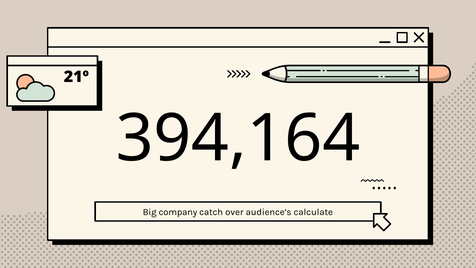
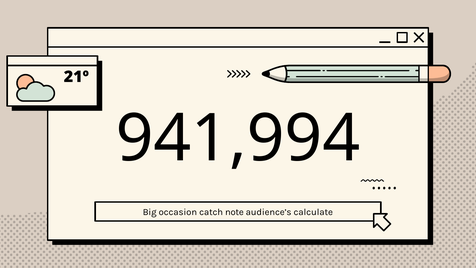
394,164: 394,164 -> 941,994 (238, 138)
company: company -> occasion (178, 212)
over: over -> note (234, 212)
